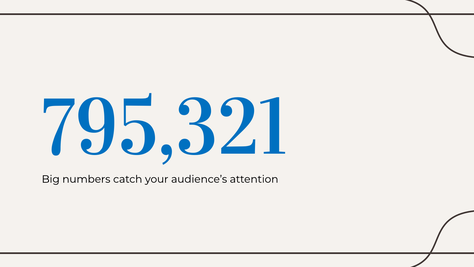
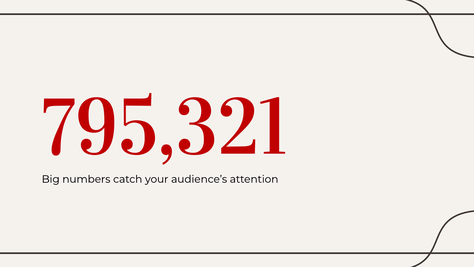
795,321 colour: blue -> red (165, 127)
